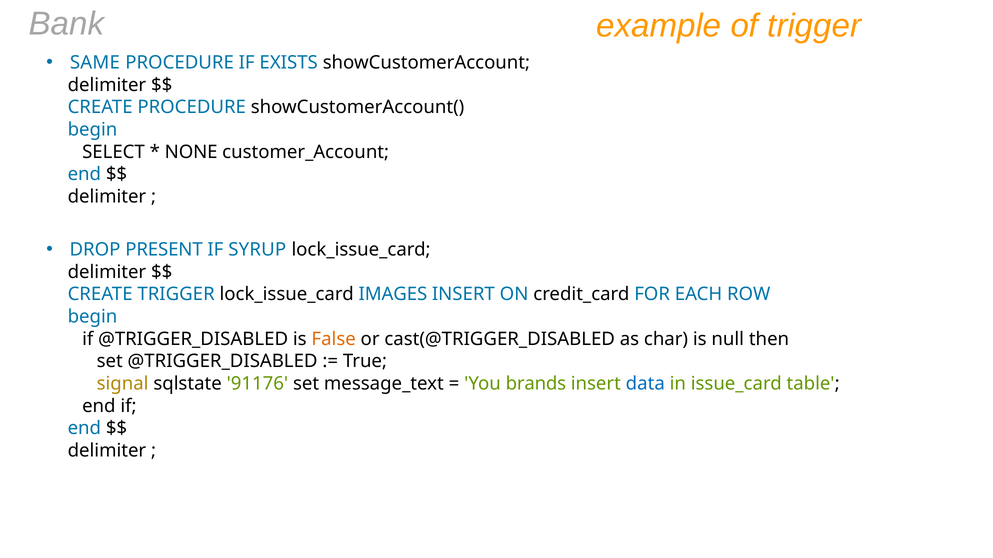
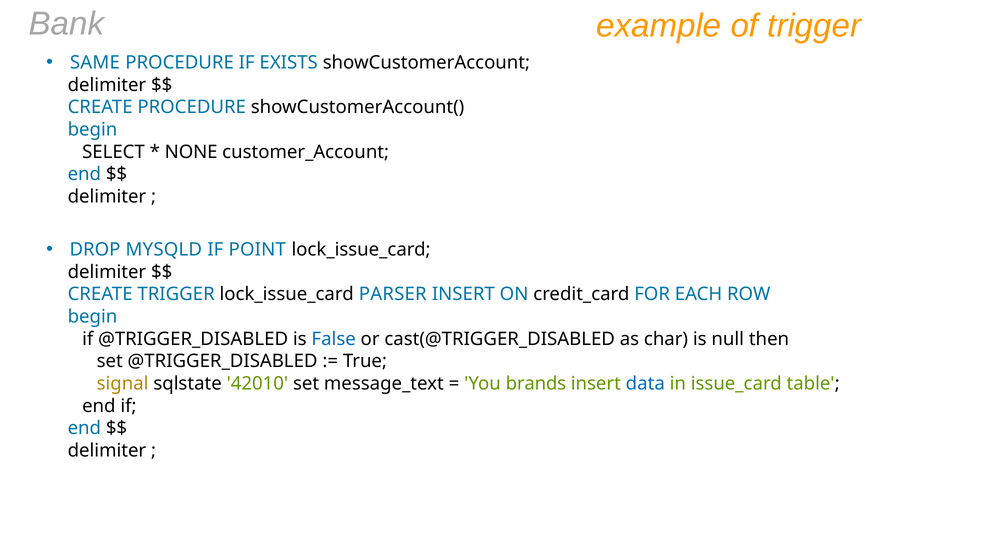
PRESENT: PRESENT -> MYSQLD (164, 250)
SYRUP: SYRUP -> POINT (257, 250)
IMAGES: IMAGES -> PARSER (393, 295)
False colour: orange -> blue (334, 339)
91176: 91176 -> 42010 (257, 384)
